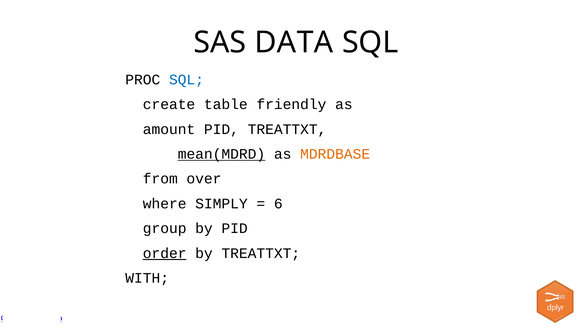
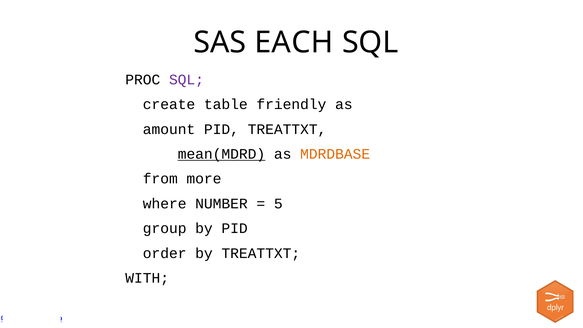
DATA: DATA -> EACH (294, 42)
SQL colour: blue -> purple (186, 80)
over: over -> more (204, 179)
SIMPLY: SIMPLY -> NUMBER (221, 204)
6: 6 -> 5 (278, 204)
order underline: present -> none (165, 253)
